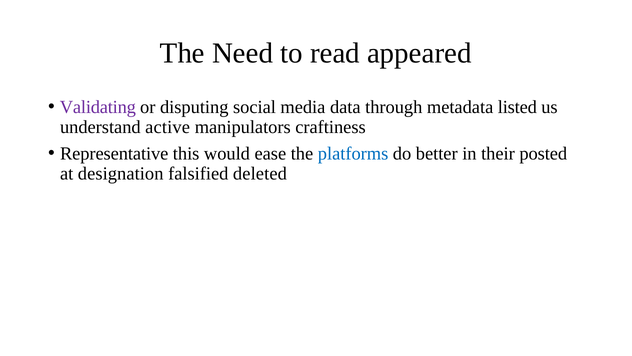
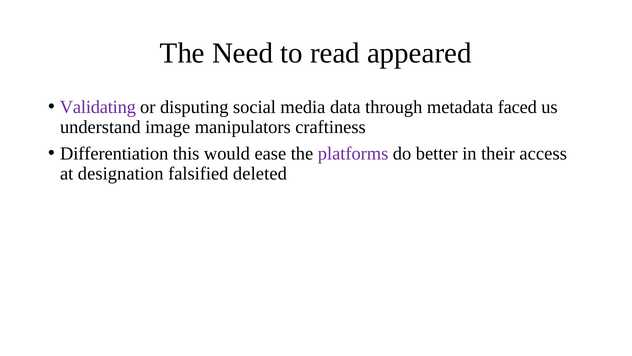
listed: listed -> faced (517, 107)
active: active -> image (168, 127)
Representative: Representative -> Differentiation (114, 153)
platforms colour: blue -> purple (353, 153)
posted: posted -> access (543, 153)
